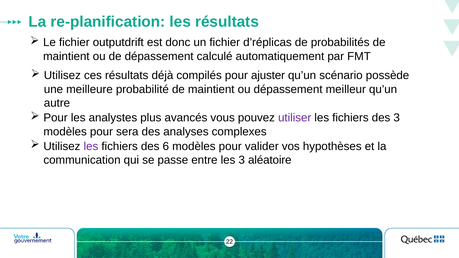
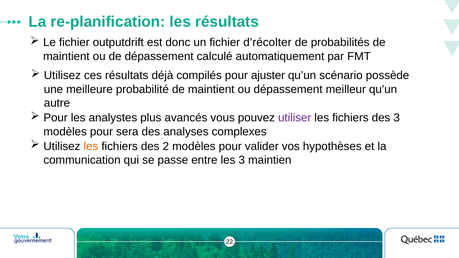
d’réplicas: d’réplicas -> d’récolter (267, 43)
les colour: purple -> orange (91, 146)
6: 6 -> 2 (166, 146)
aléatoire: aléatoire -> maintien (270, 160)
